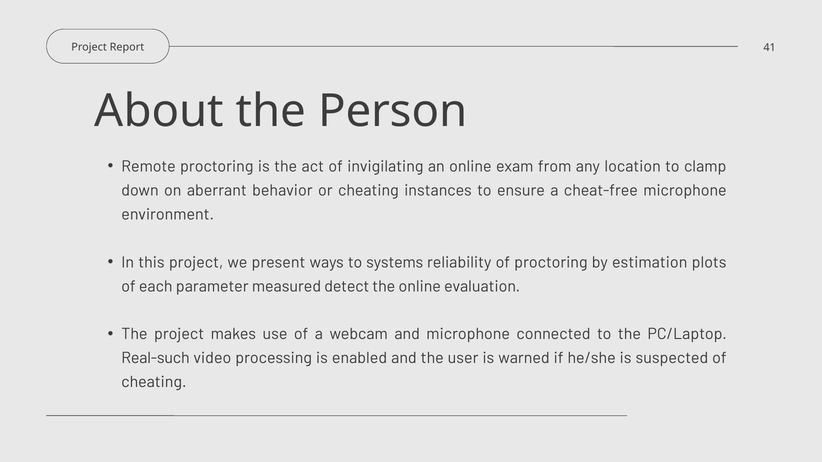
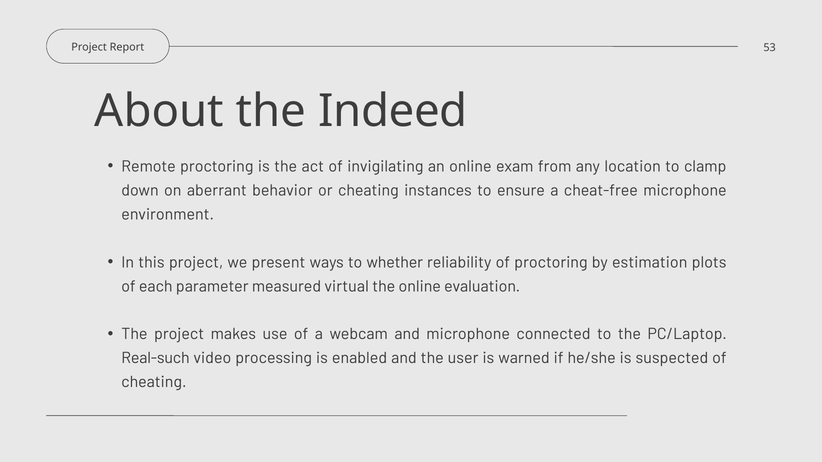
41: 41 -> 53 (770, 48)
Person: Person -> Indeed (393, 111)
systems: systems -> whether (395, 262)
detect: detect -> virtual (347, 286)
